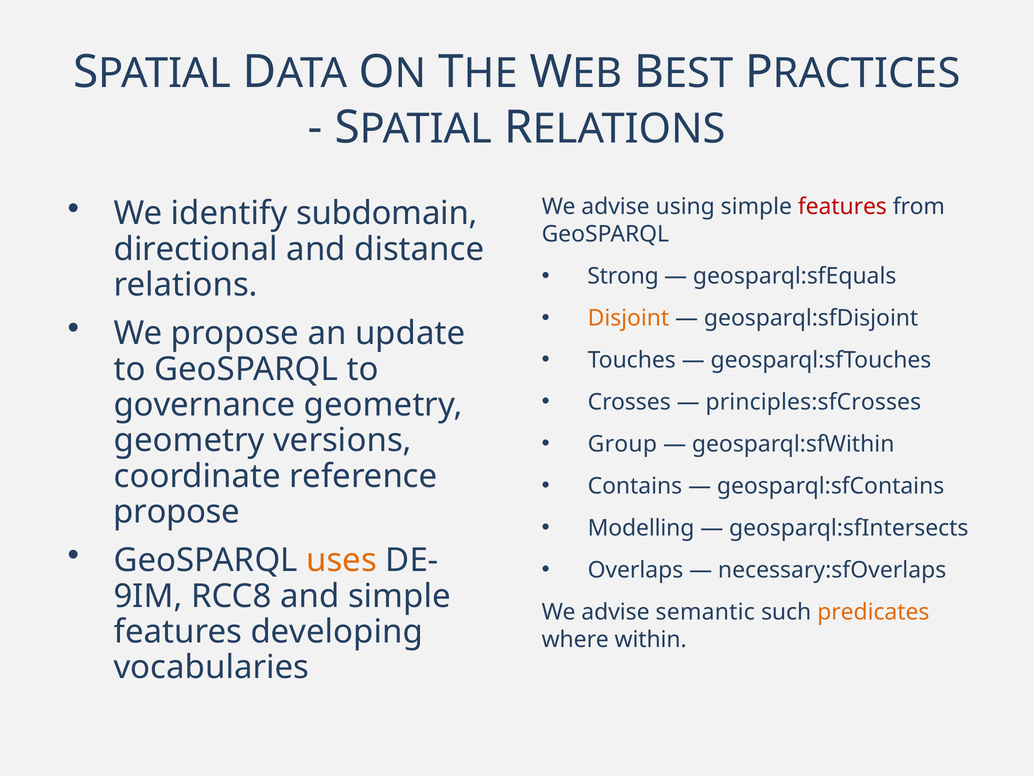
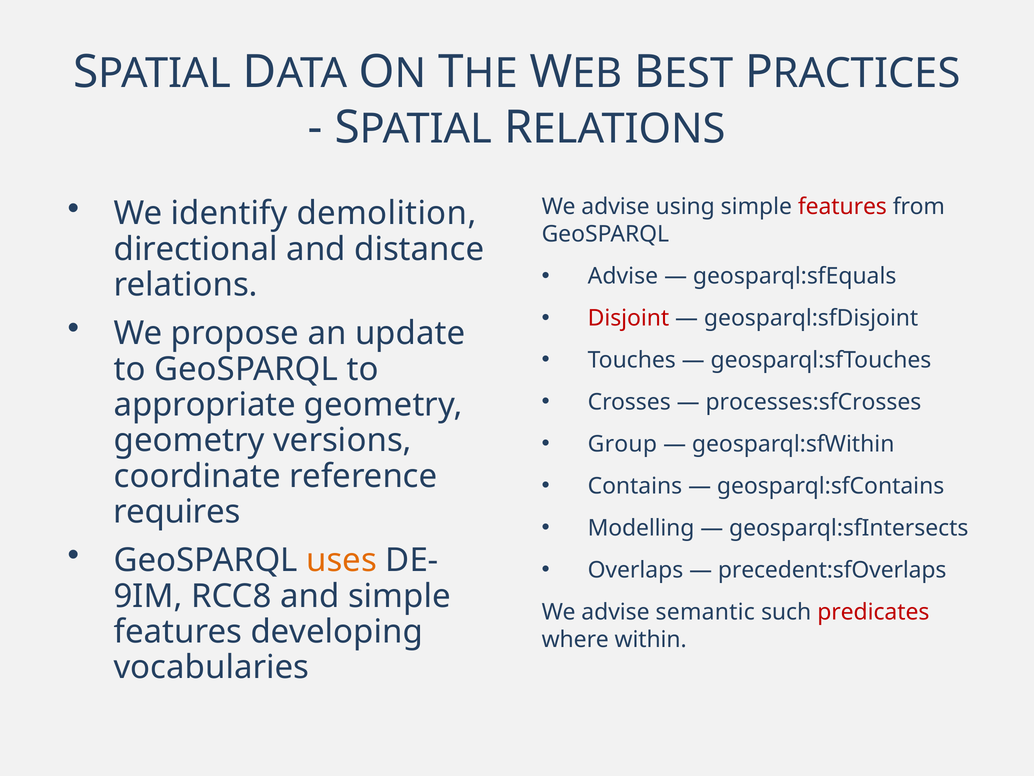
subdomain: subdomain -> demolition (386, 213)
Strong: Strong -> Advise (623, 276)
Disjoint colour: orange -> red (628, 318)
principles:sfCrosses: principles:sfCrosses -> processes:sfCrosses (813, 402)
governance: governance -> appropriate (205, 405)
propose: propose -> requires (177, 512)
necessary:sfOverlaps: necessary:sfOverlaps -> precedent:sfOverlaps (832, 570)
predicates colour: orange -> red (873, 612)
